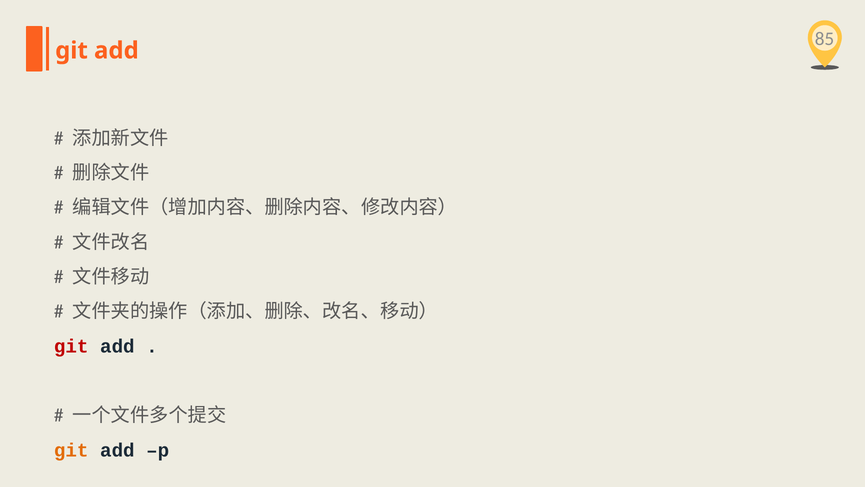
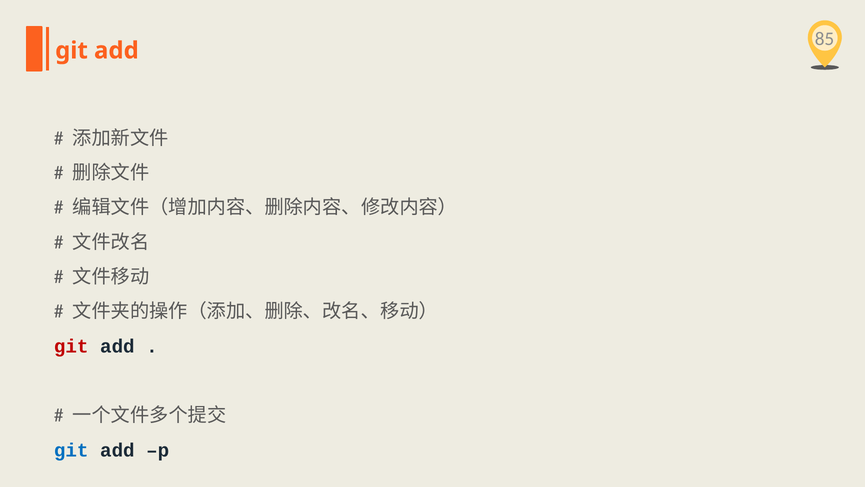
git colour: orange -> blue (71, 450)
